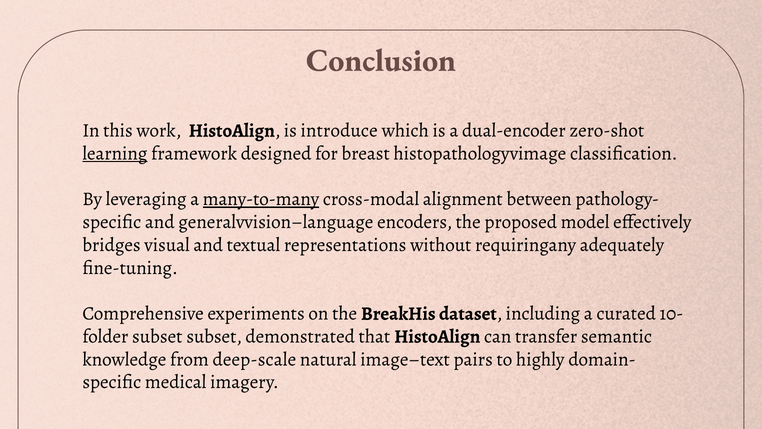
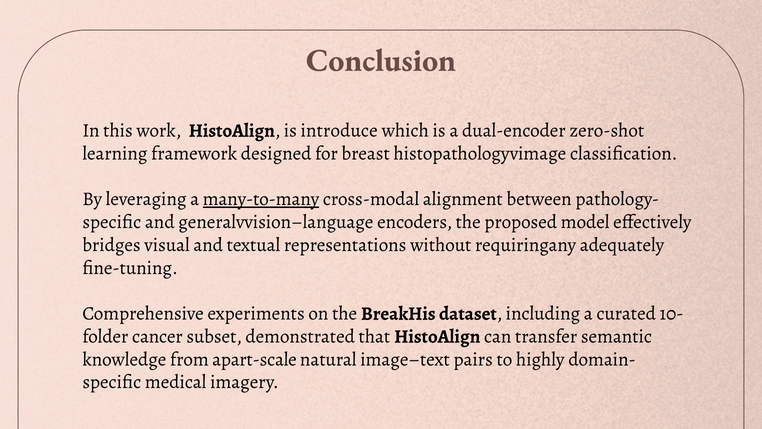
learning underline: present -> none (115, 153)
subset: subset -> cancer (157, 336)
deep-scale: deep-scale -> apart-scale (255, 359)
